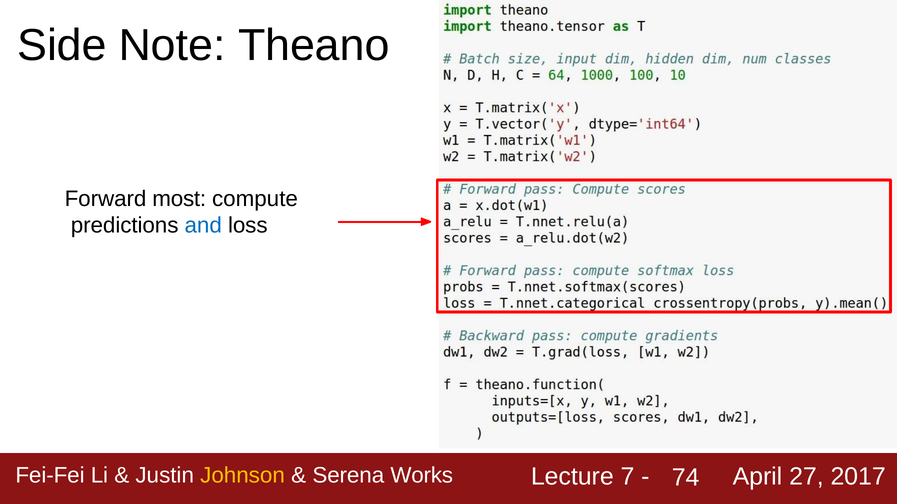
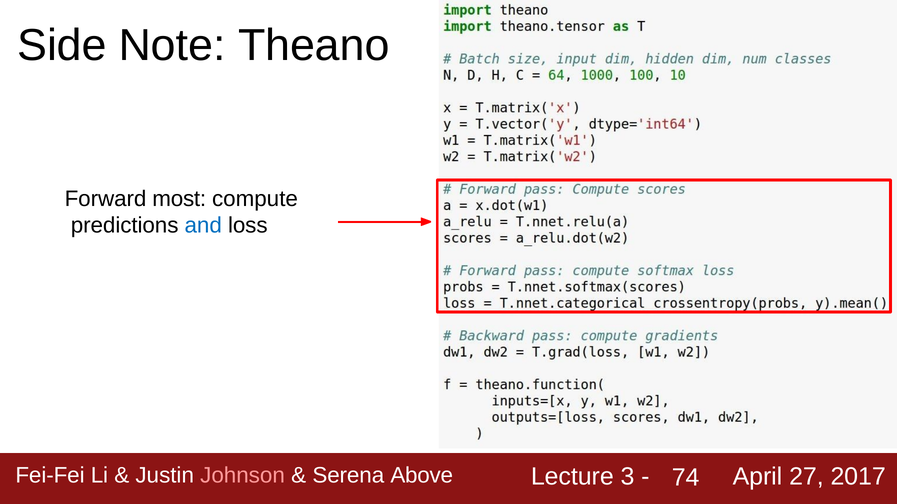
7: 7 -> 3 (627, 477)
Johnson colour: yellow -> pink (243, 476)
Works: Works -> Above (422, 476)
